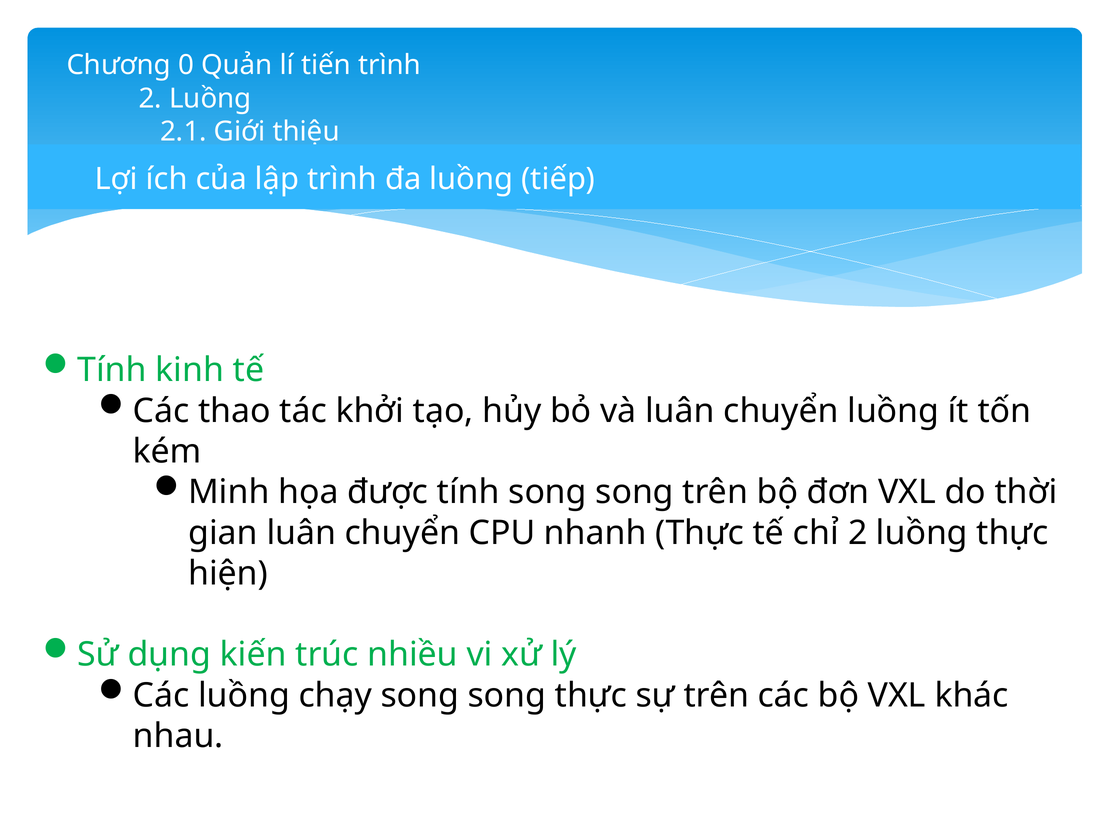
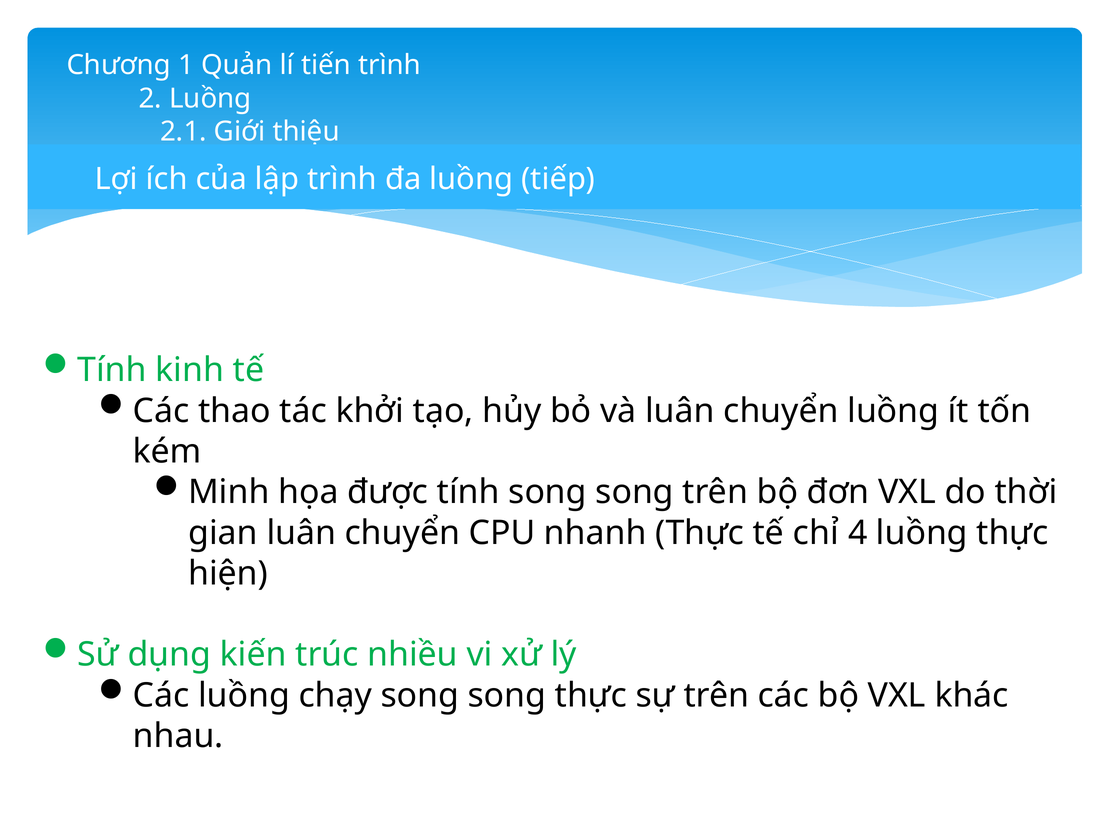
0: 0 -> 1 (186, 65)
chỉ 2: 2 -> 4 (858, 533)
